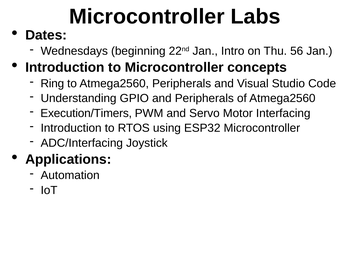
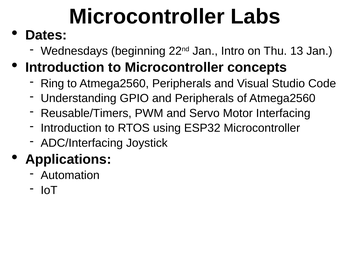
56: 56 -> 13 (297, 51)
Execution/Timers: Execution/Timers -> Reusable/Timers (86, 113)
